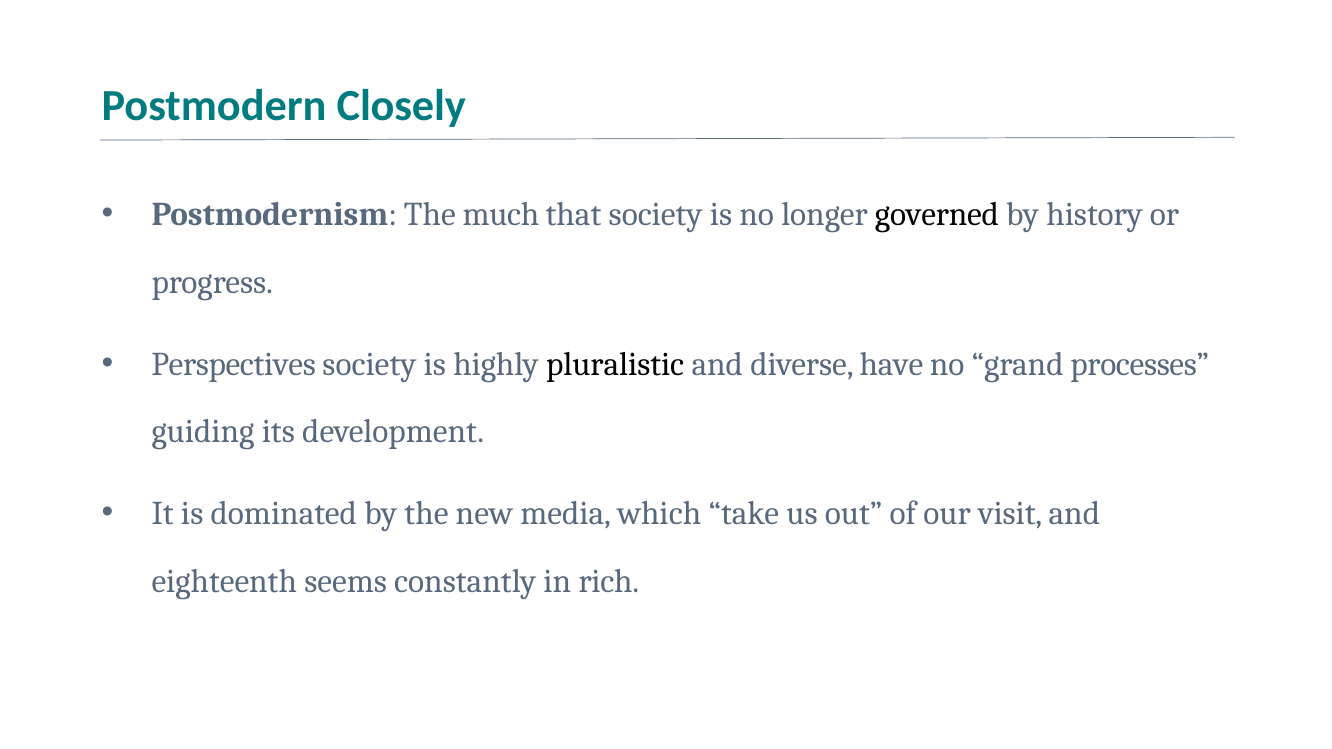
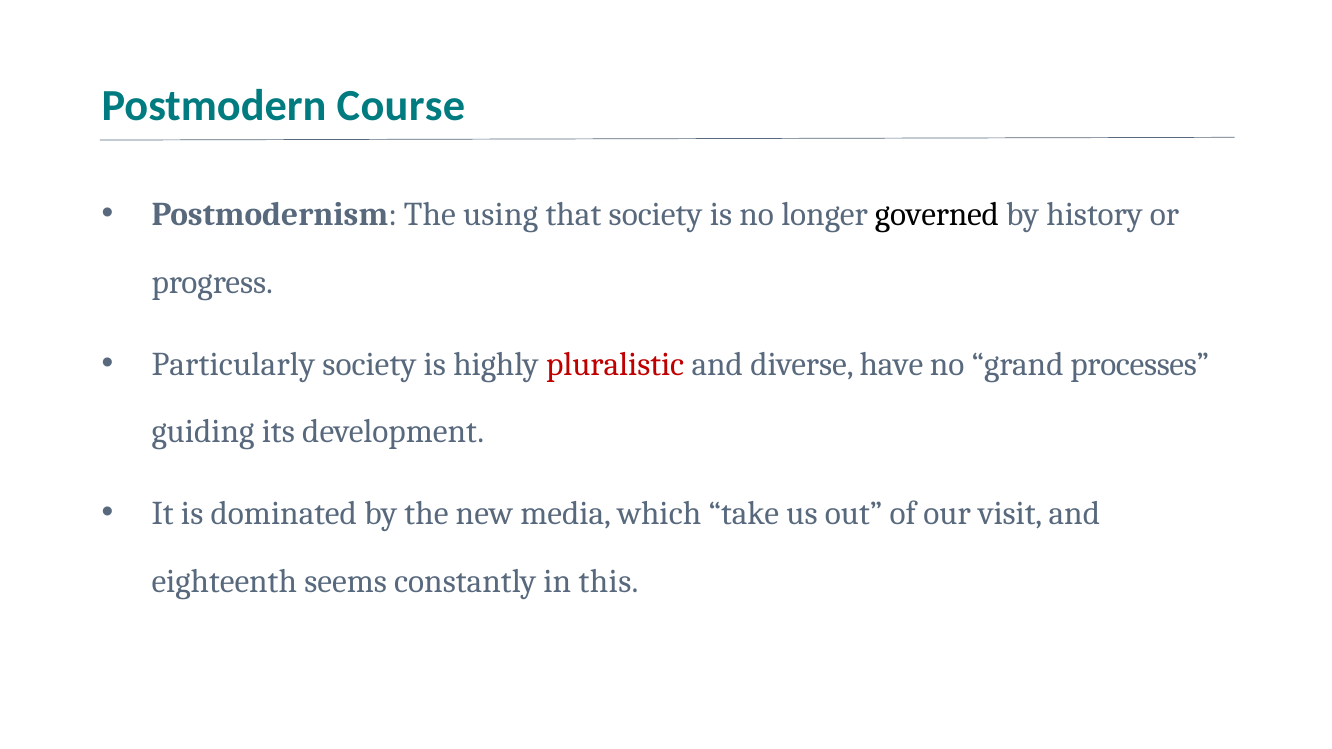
Closely: Closely -> Course (401, 106)
much: much -> using (501, 214)
Perspectives: Perspectives -> Particularly (233, 364)
pluralistic colour: black -> red (615, 364)
rich: rich -> this (609, 582)
